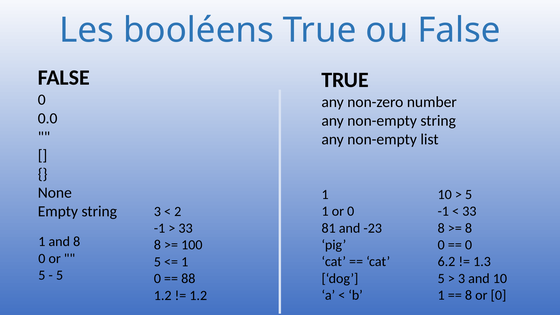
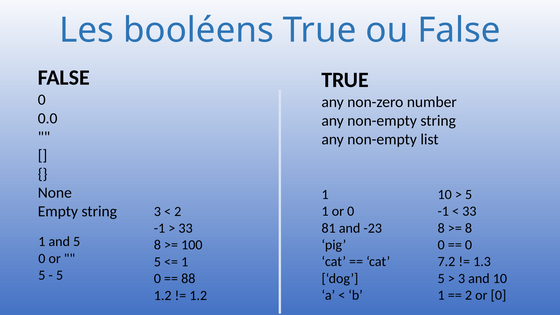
and 8: 8 -> 5 (77, 242)
6.2: 6.2 -> 7.2 (446, 262)
8: 8 -> 2 (469, 295)
